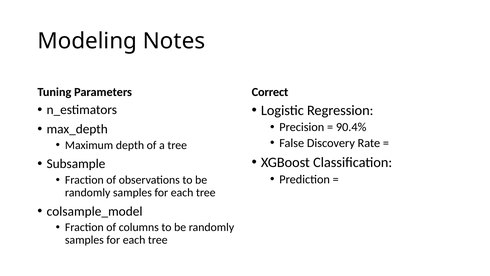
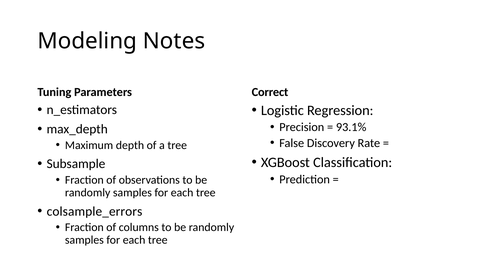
90.4%: 90.4% -> 93.1% (351, 127)
colsample_model: colsample_model -> colsample_errors (95, 211)
